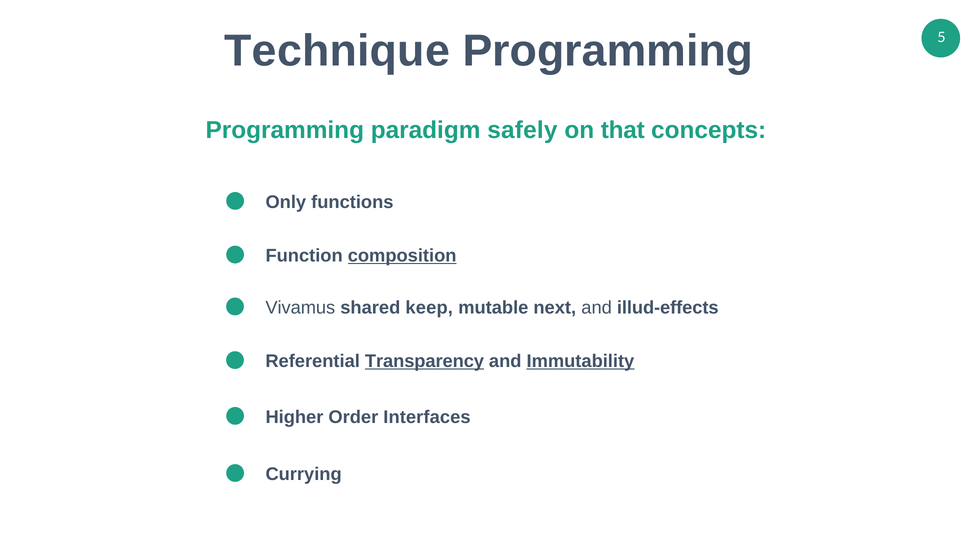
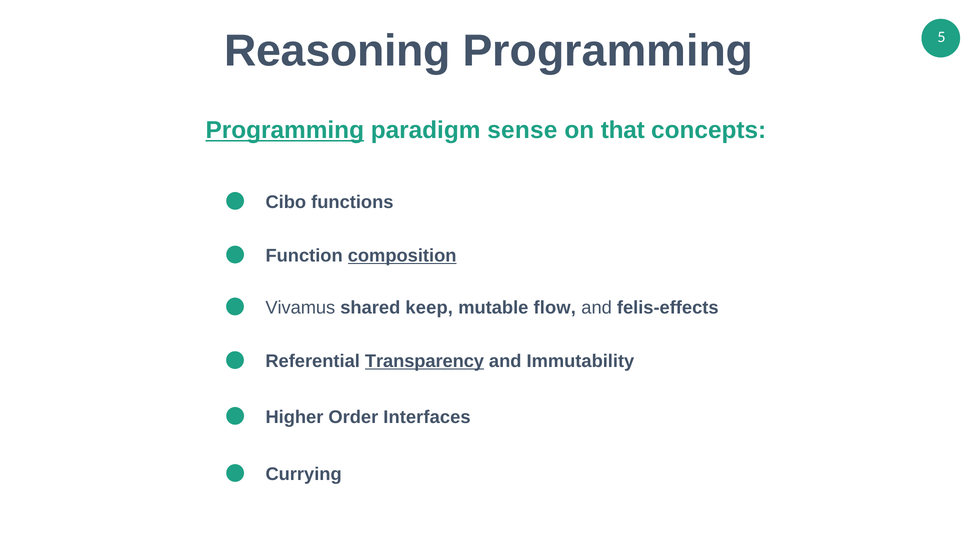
Technique: Technique -> Reasoning (337, 51)
Programming underline: none -> present (285, 130)
safely: safely -> sense (522, 130)
Only: Only -> Cibo (286, 202)
next: next -> flow (555, 308)
illud-effects: illud-effects -> felis-effects (668, 308)
Immutability underline: present -> none (580, 361)
